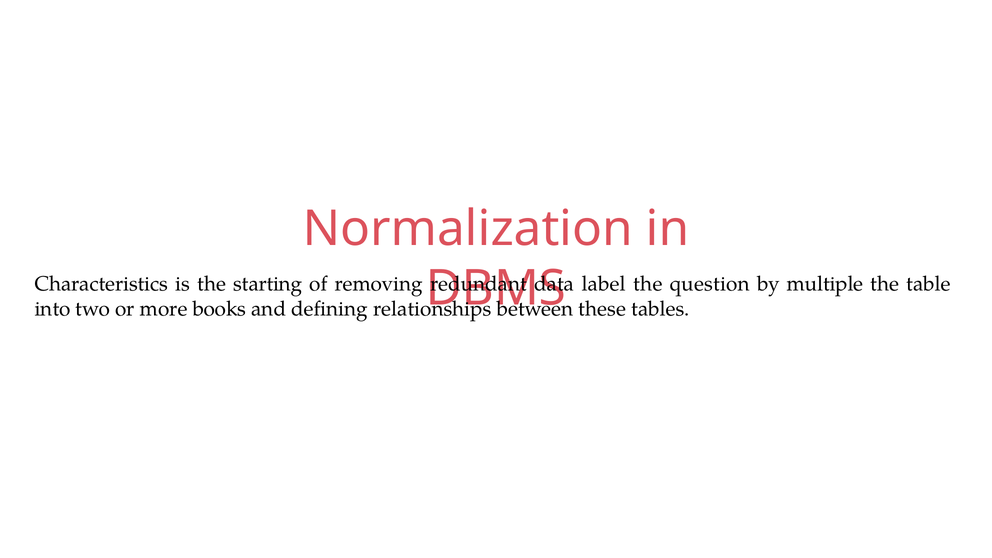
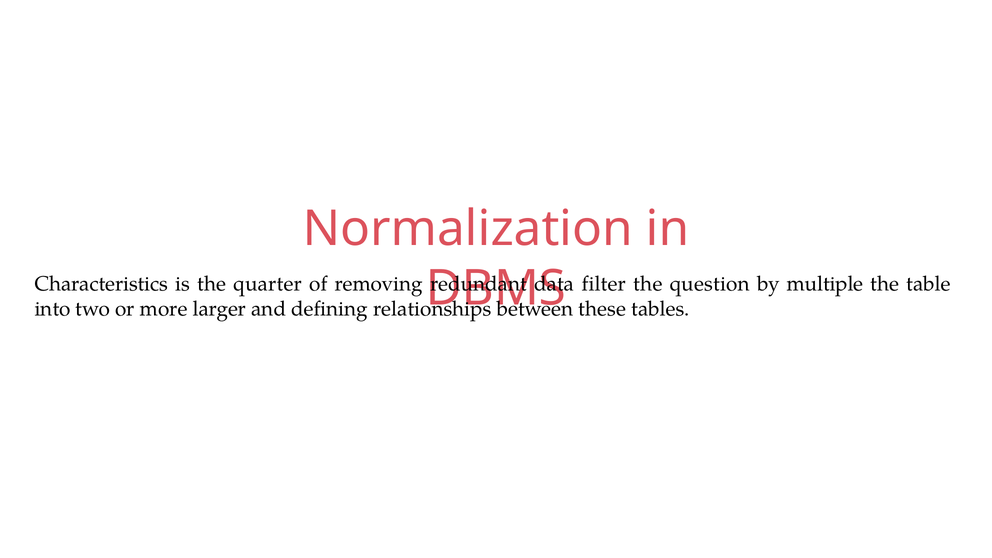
starting: starting -> quarter (268, 284)
label: label -> filter (604, 284)
books: books -> larger (219, 309)
